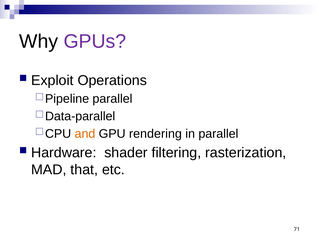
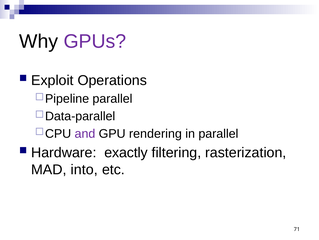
and colour: orange -> purple (85, 133)
shader: shader -> exactly (126, 152)
that: that -> into (84, 169)
